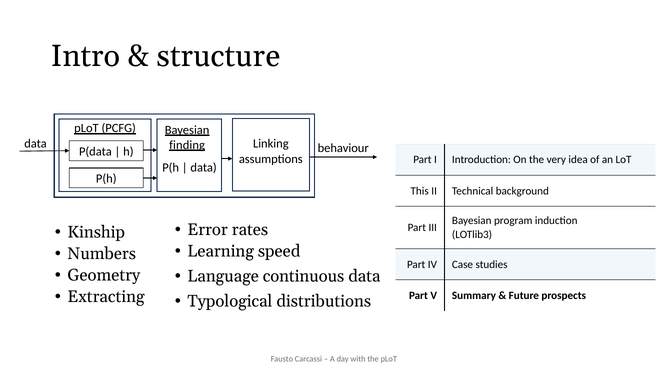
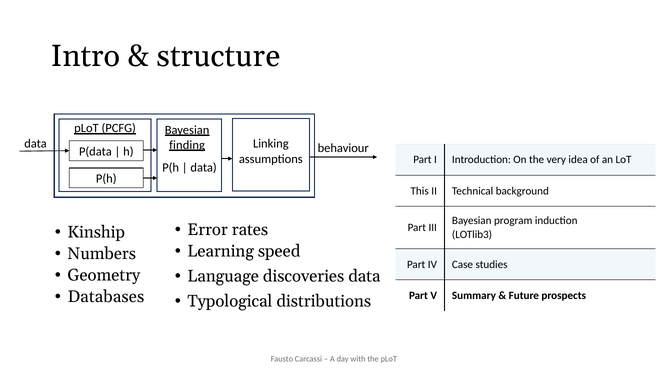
continuous: continuous -> discoveries (304, 276)
Extracting: Extracting -> Databases (106, 297)
